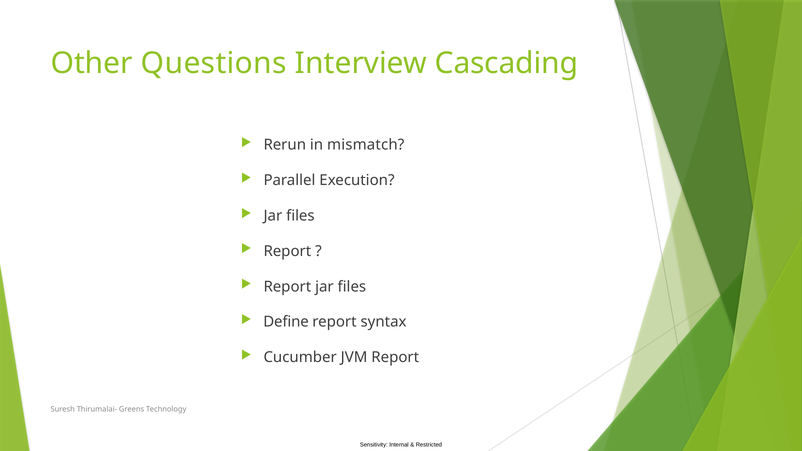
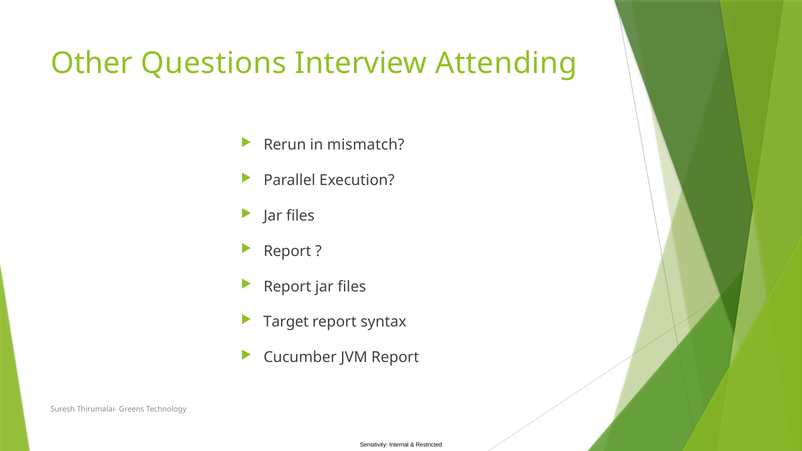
Cascading: Cascading -> Attending (506, 63)
Define: Define -> Target (286, 322)
